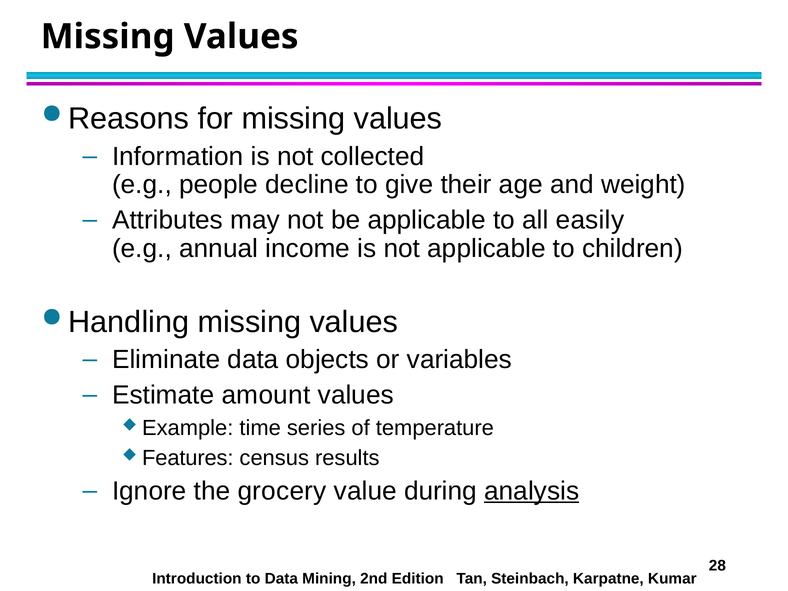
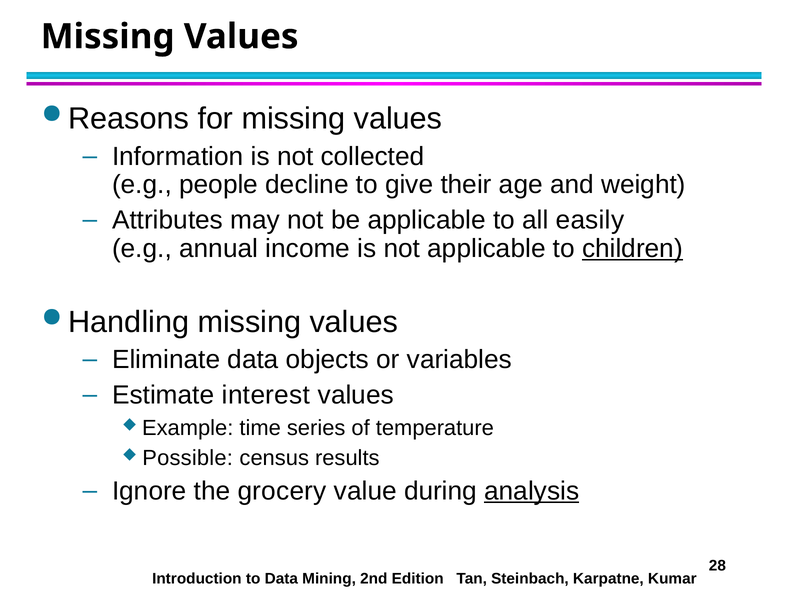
children underline: none -> present (632, 249)
amount: amount -> interest (266, 395)
Features: Features -> Possible (188, 458)
